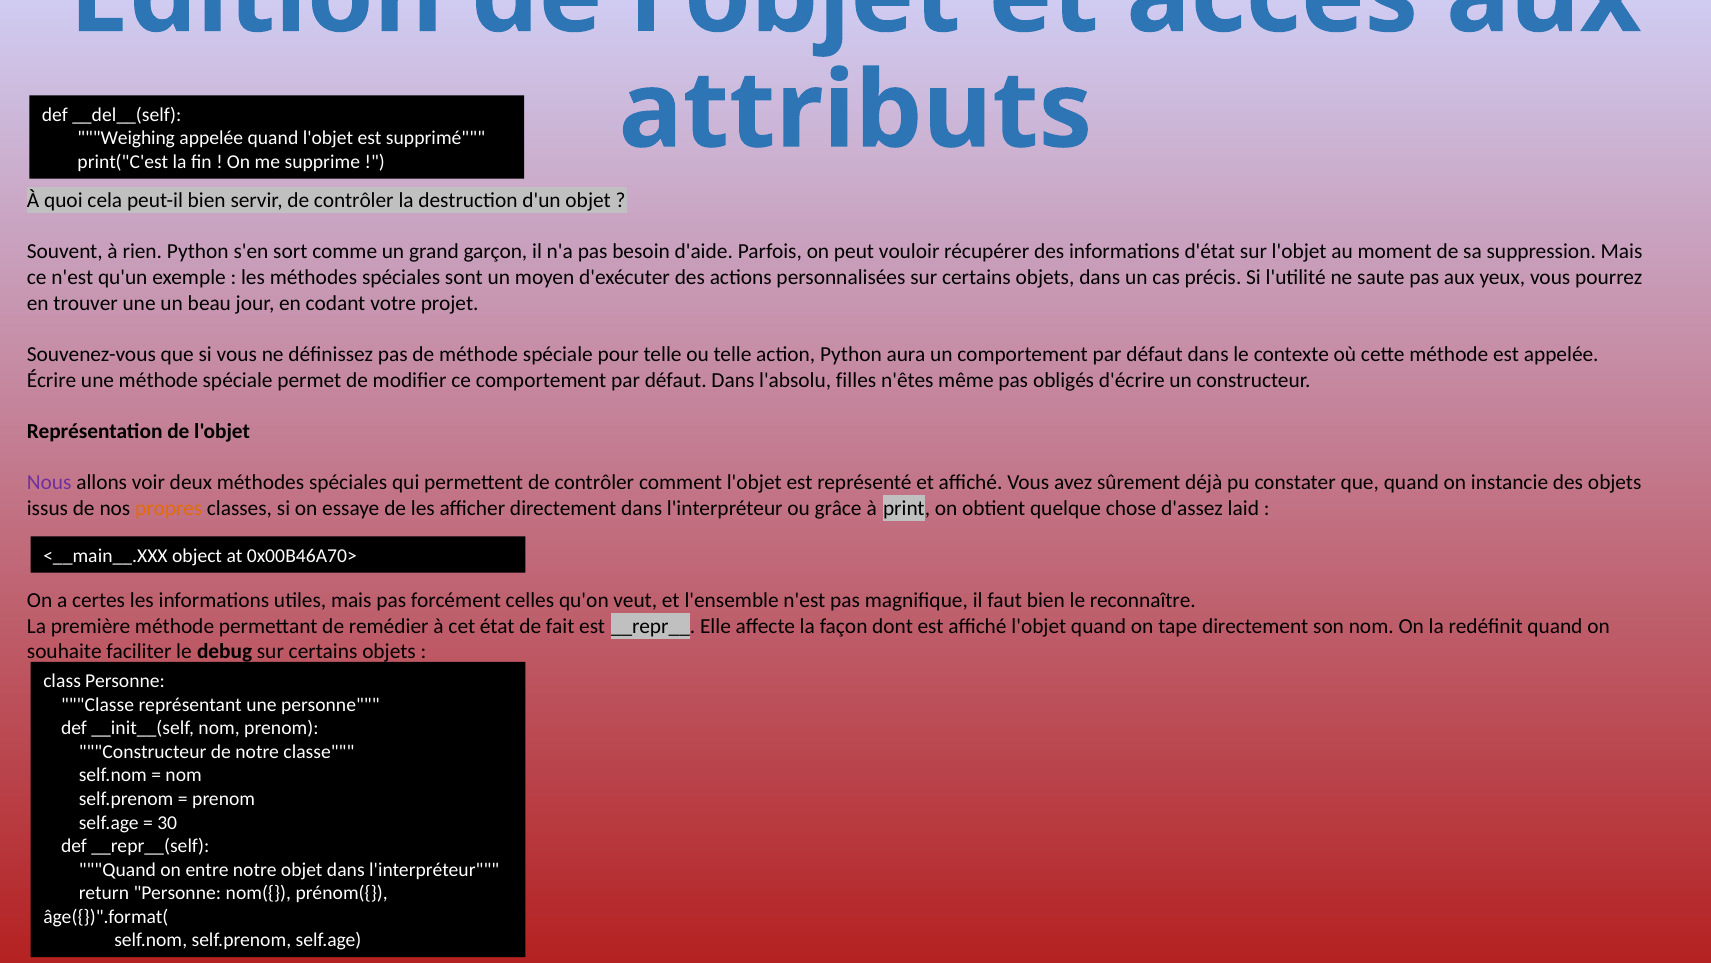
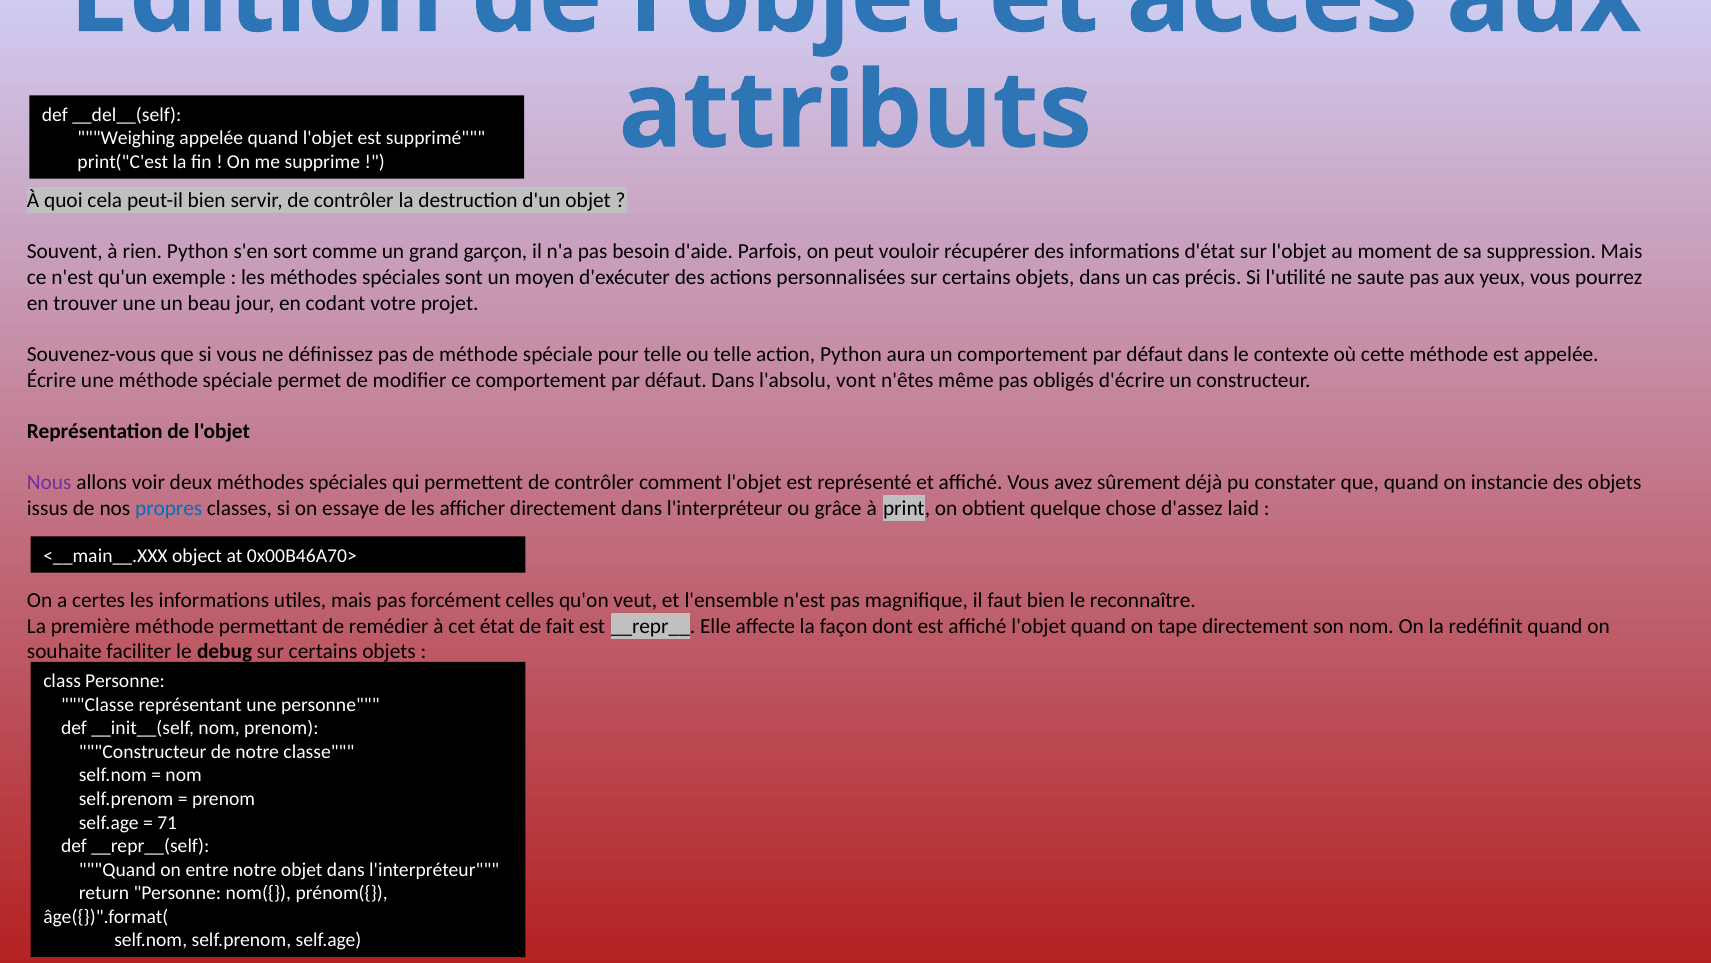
filles: filles -> vont (856, 380)
propres colour: orange -> blue (169, 508)
30: 30 -> 71 (167, 822)
